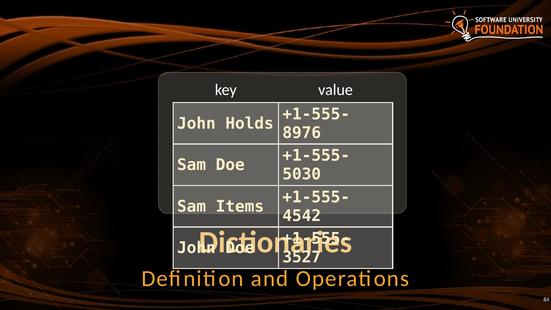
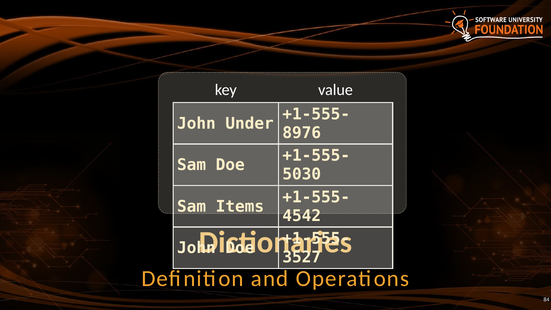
Holds: Holds -> Under (250, 124)
